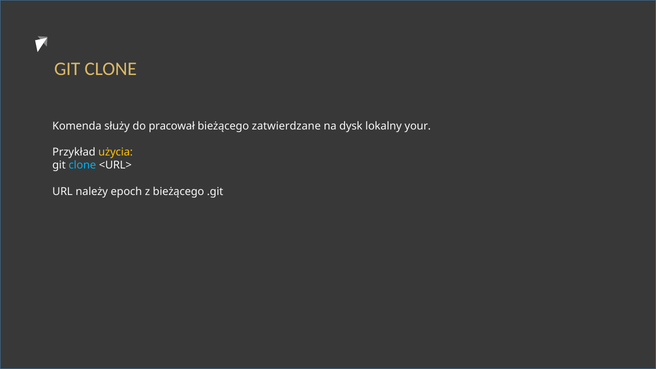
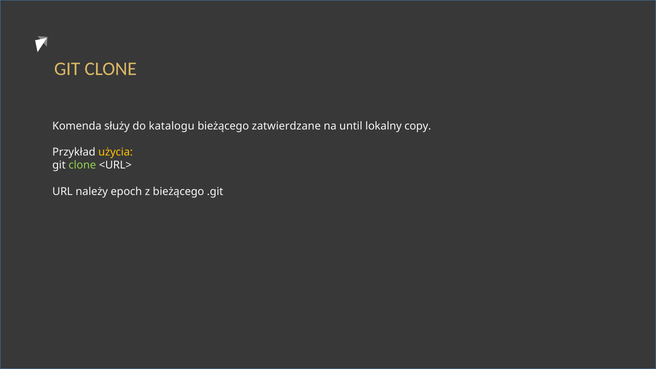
pracował: pracował -> katalogu (172, 126)
dysk: dysk -> until (351, 126)
your: your -> copy (418, 126)
clone colour: light blue -> light green (82, 165)
